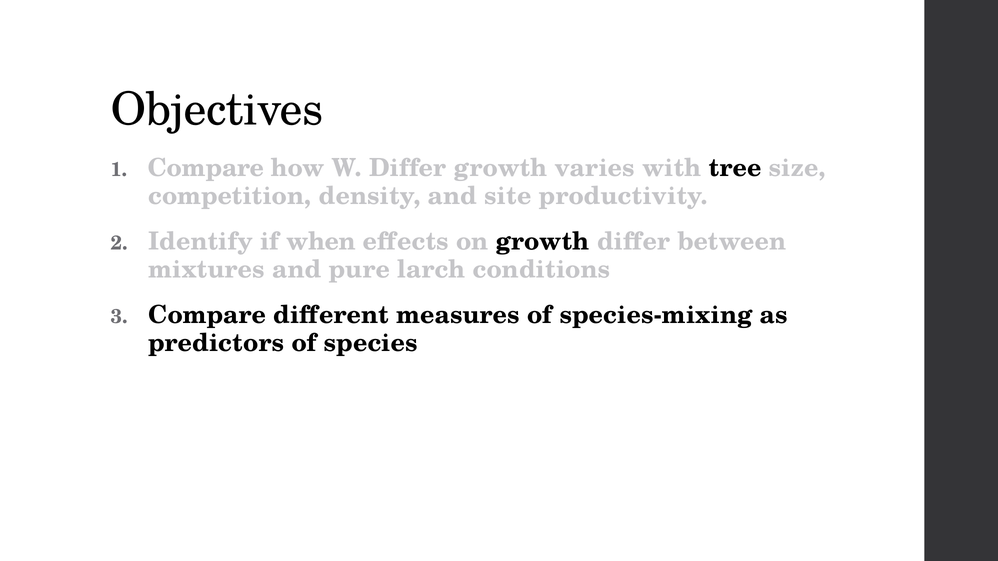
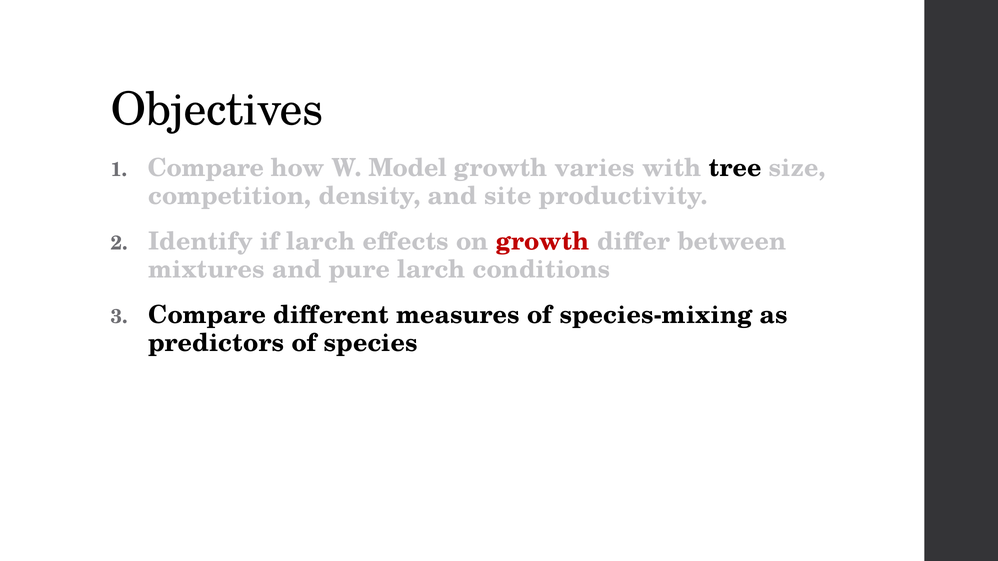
W Differ: Differ -> Model (408, 168)
if when: when -> larch (321, 241)
growth colour: black -> red (543, 241)
